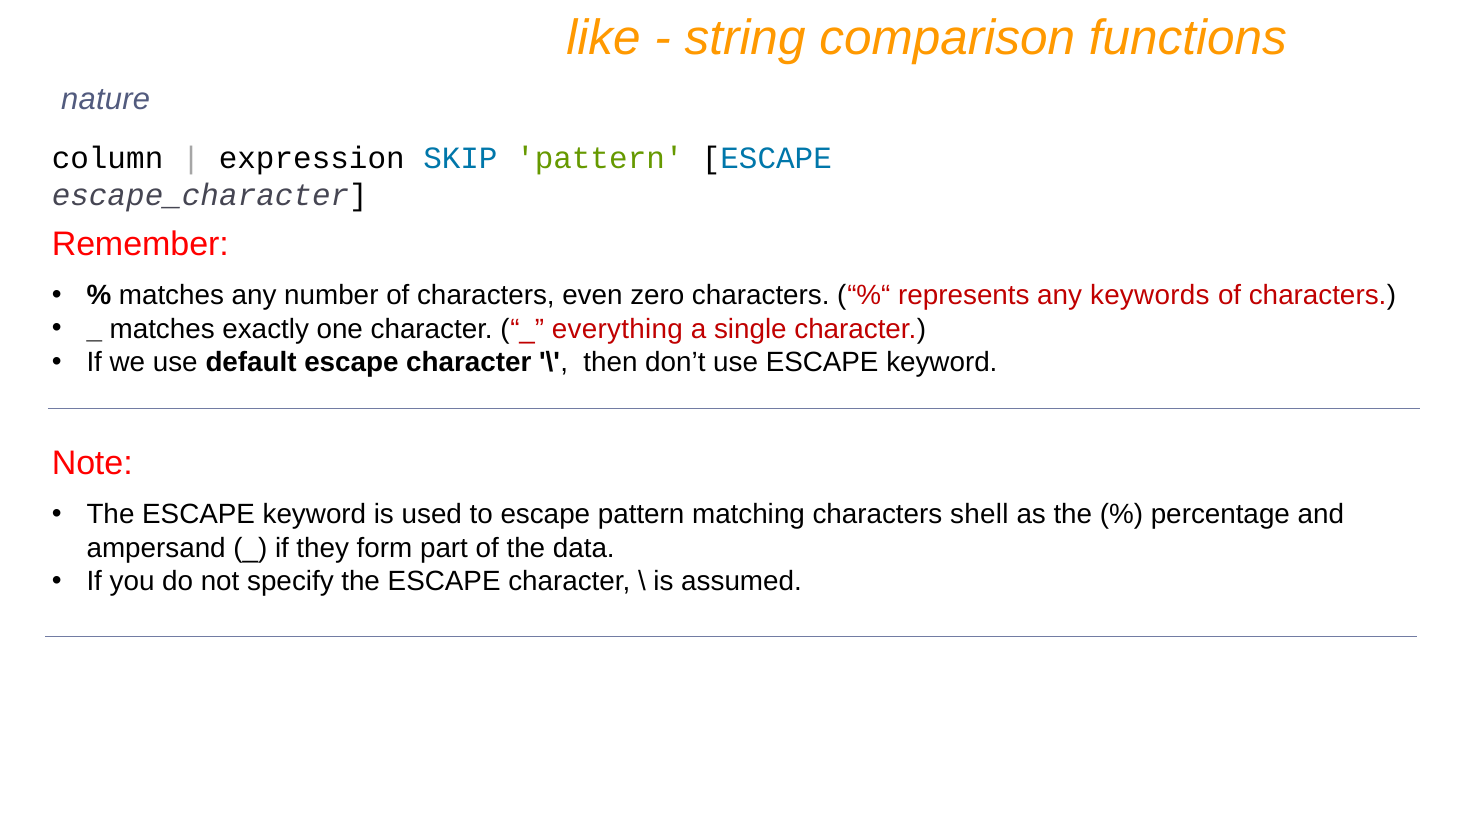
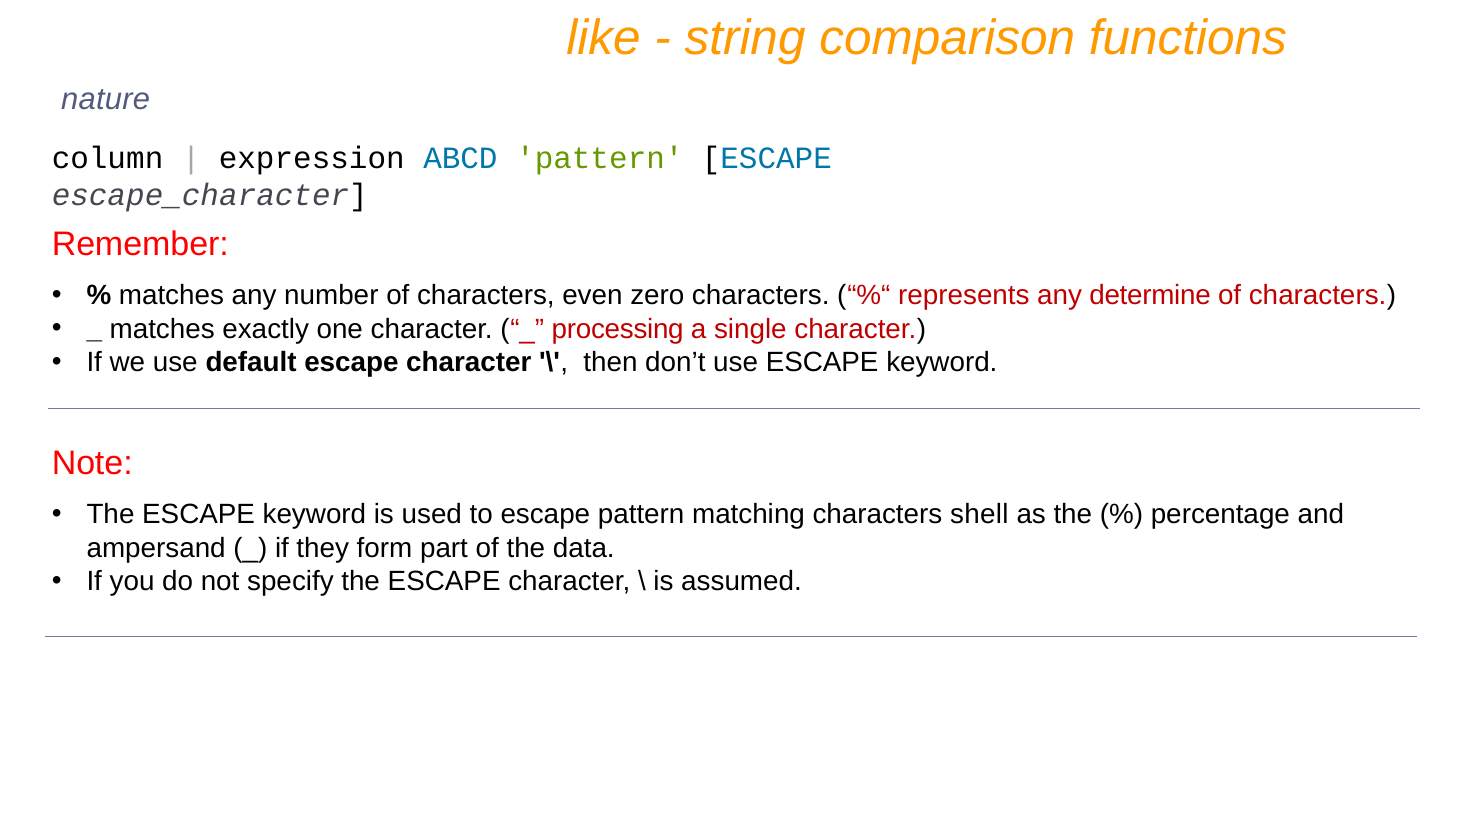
SKIP: SKIP -> ABCD (460, 158)
keywords: keywords -> determine (1150, 295)
everything: everything -> processing (618, 329)
